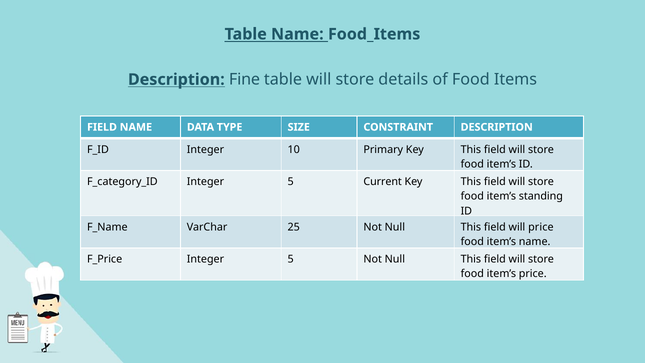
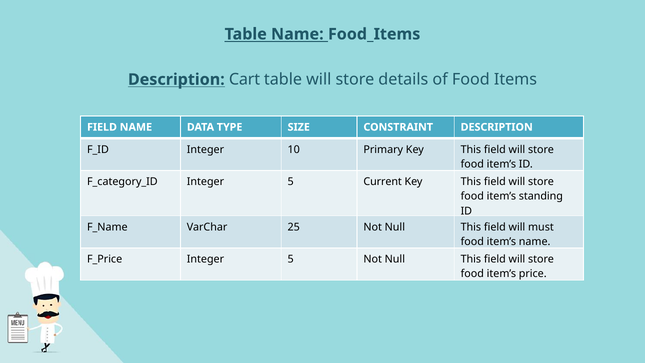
Fine: Fine -> Cart (245, 79)
will price: price -> must (541, 227)
